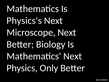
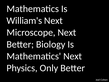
Physics's: Physics's -> William's (24, 21)
